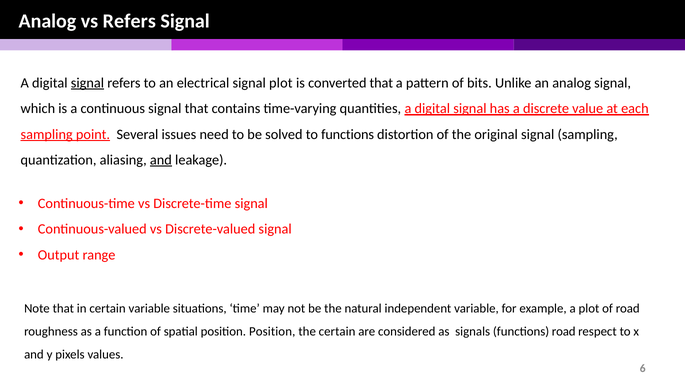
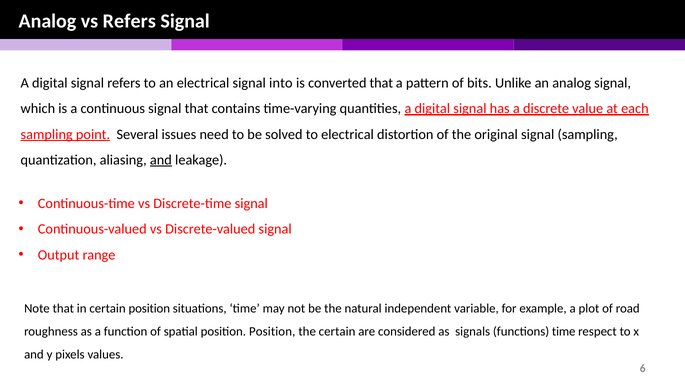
signal underline: present -> none (87, 83)
signal plot: plot -> into (281, 83)
to functions: functions -> electrical (348, 134)
certain variable: variable -> position (149, 308)
functions road: road -> time (564, 331)
